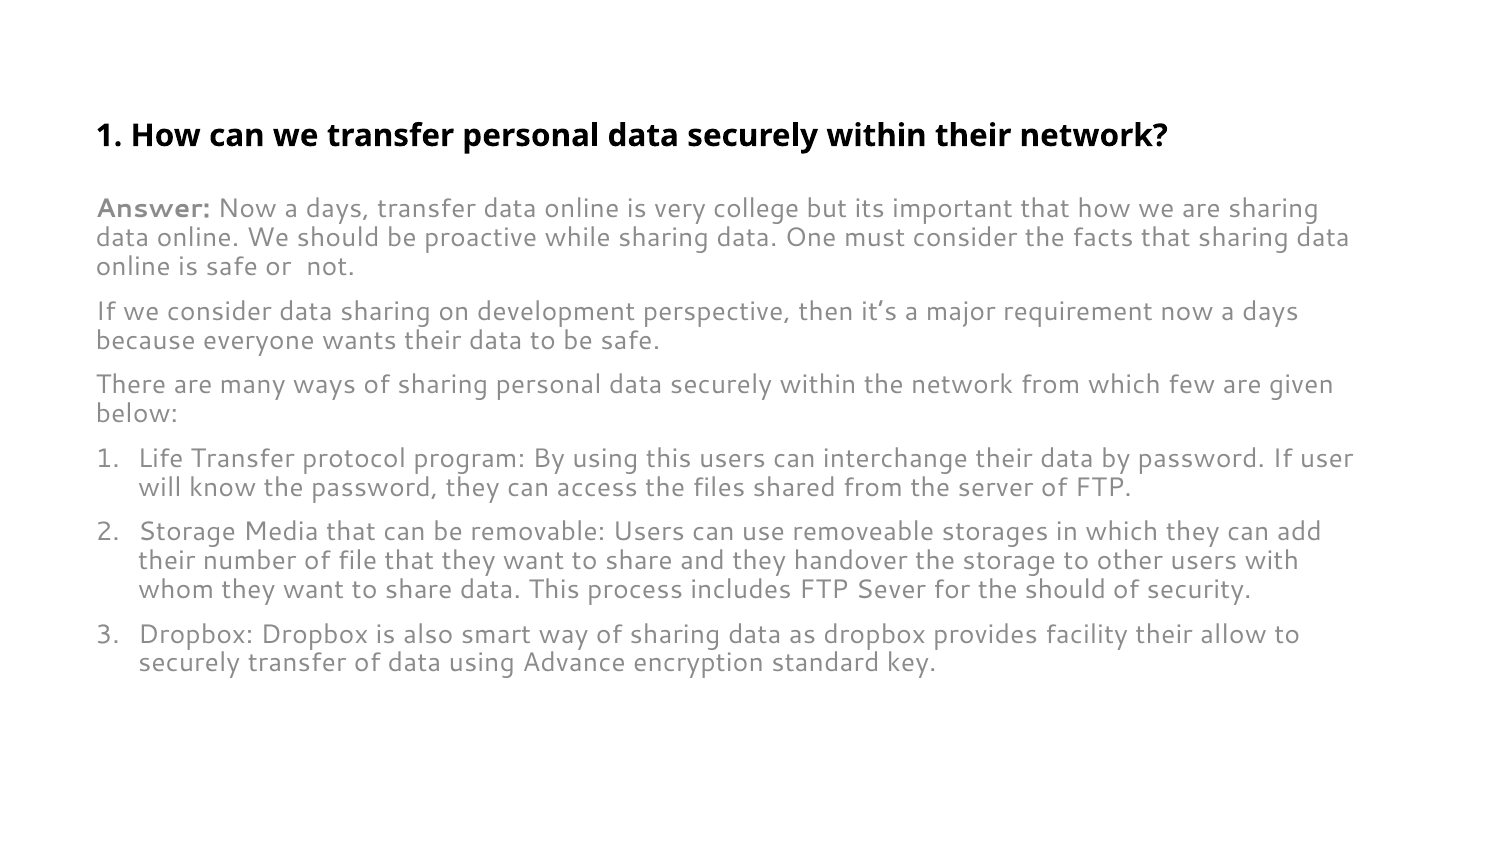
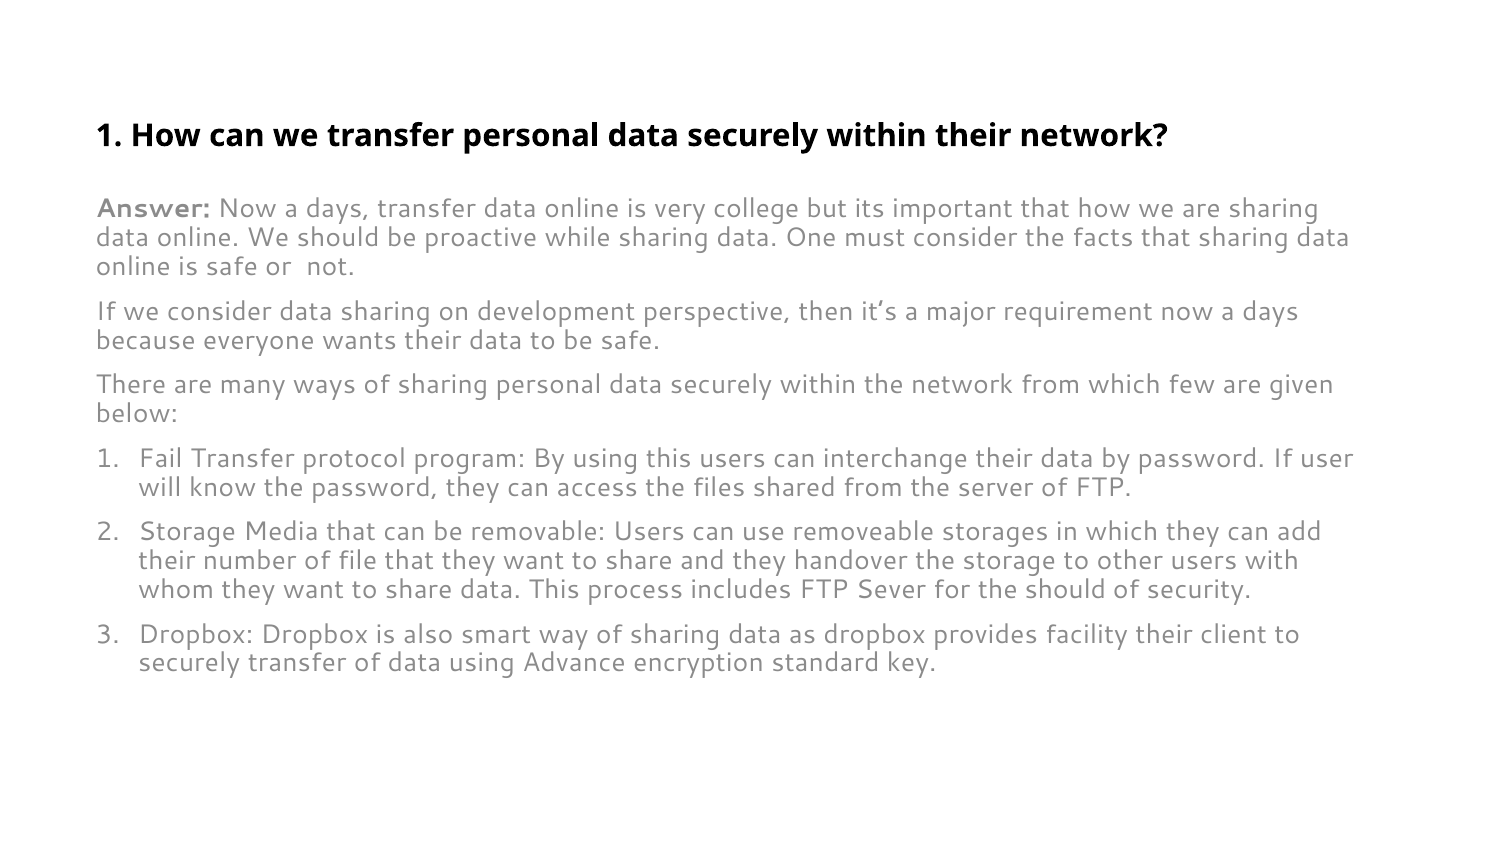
Life: Life -> Fail (160, 459)
allow: allow -> client (1234, 634)
